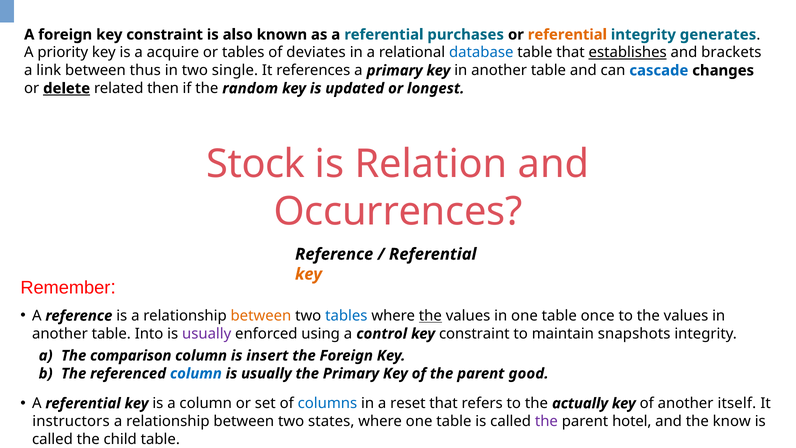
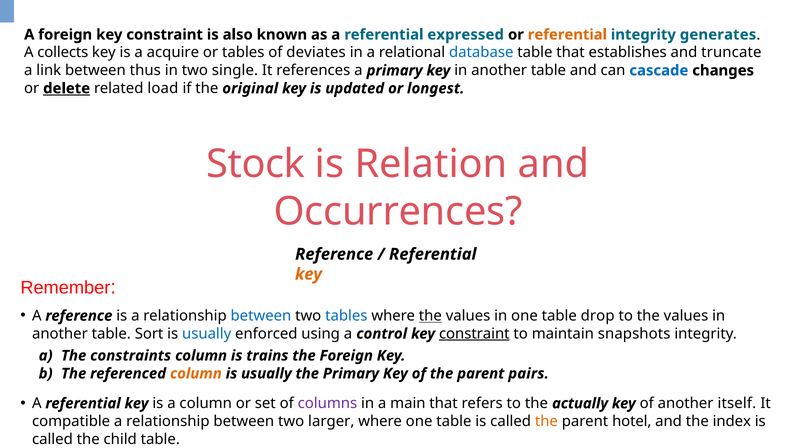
purchases: purchases -> expressed (466, 35)
priority: priority -> collects (63, 53)
establishes underline: present -> none (628, 53)
brackets: brackets -> truncate (731, 53)
then: then -> load (163, 88)
random: random -> original (250, 88)
between colour: orange -> blue (261, 316)
once: once -> drop (598, 316)
Into: Into -> Sort (149, 334)
usually colour: purple -> blue (207, 334)
constraint underline: none -> present (474, 334)
comparison: comparison -> constraints (131, 355)
insert: insert -> trains (267, 355)
column colour: blue -> orange (196, 373)
good: good -> pairs (529, 373)
columns colour: blue -> purple (327, 403)
reset: reset -> main (408, 403)
instructors: instructors -> compatible (71, 421)
states: states -> larger (331, 421)
the colour: purple -> orange (546, 421)
know: know -> index (732, 421)
